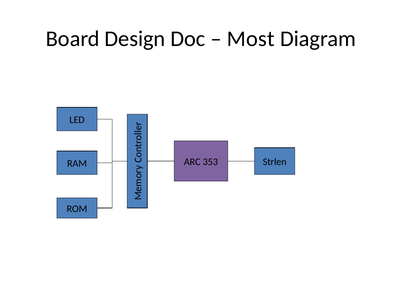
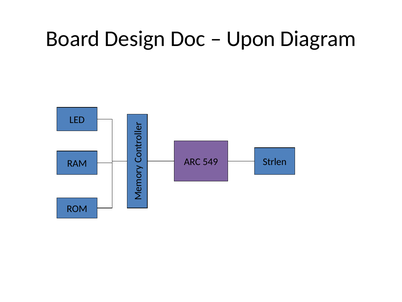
Most: Most -> Upon (251, 39)
353: 353 -> 549 (210, 161)
